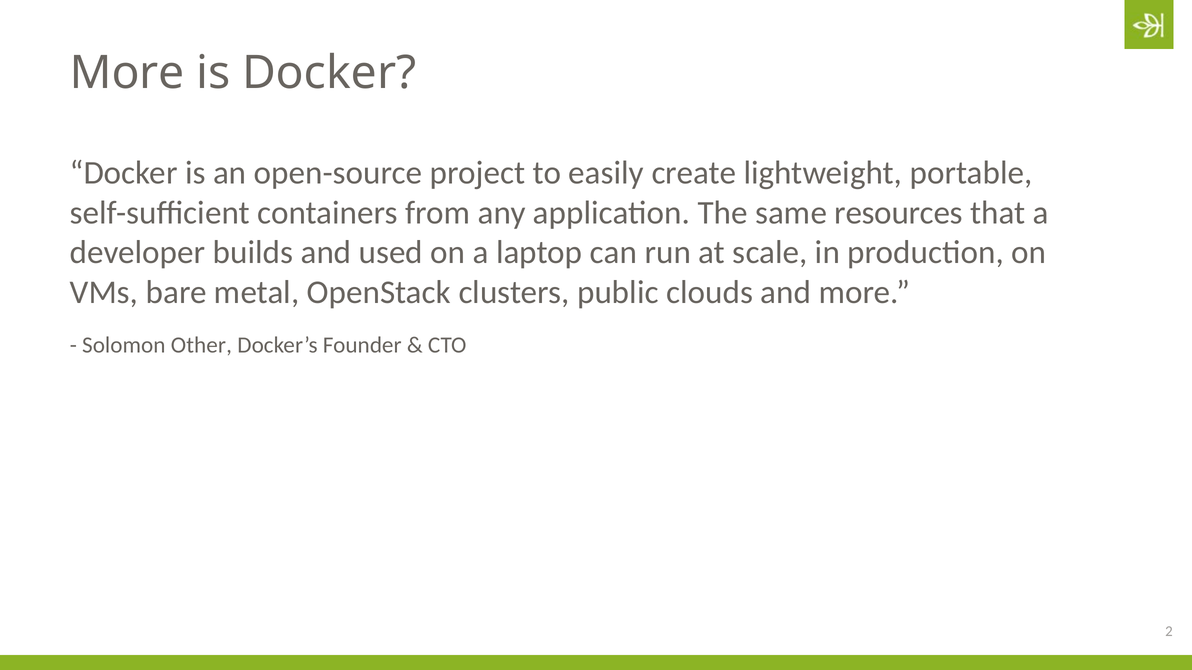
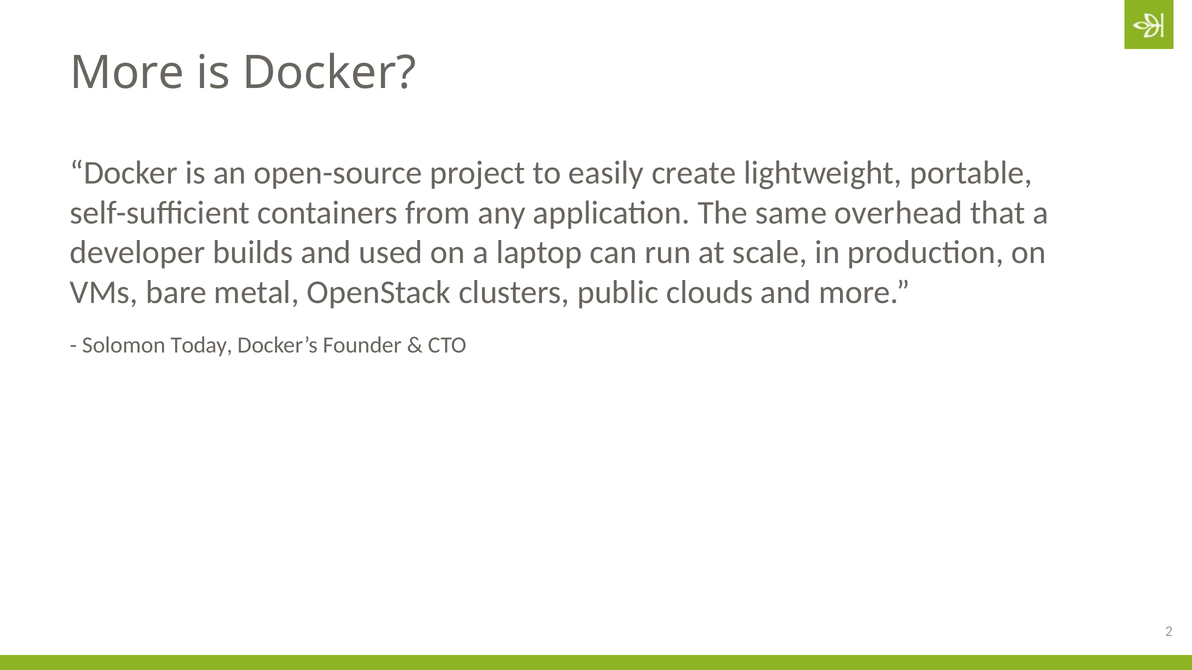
resources: resources -> overhead (898, 213)
Other: Other -> Today (202, 345)
